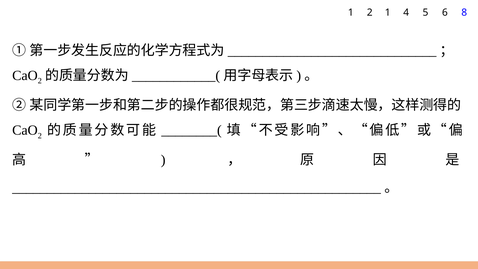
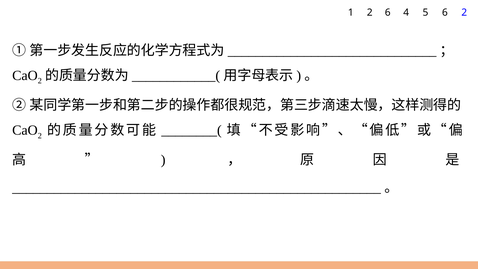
2 1: 1 -> 6 (388, 12)
6 8: 8 -> 2 (464, 12)
